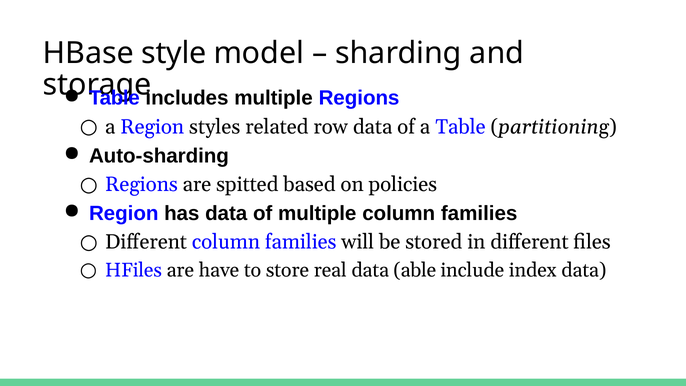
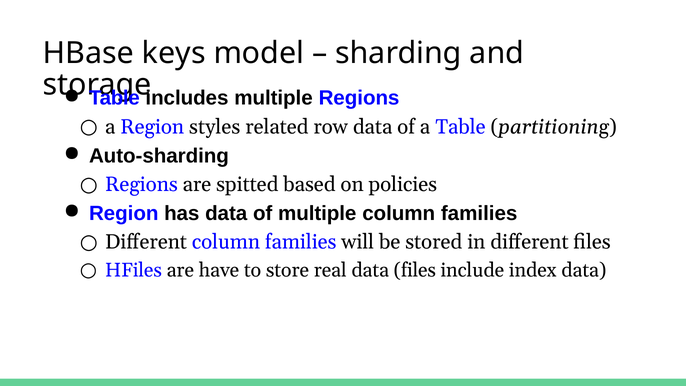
style: style -> keys (174, 53)
data able: able -> files (415, 270)
